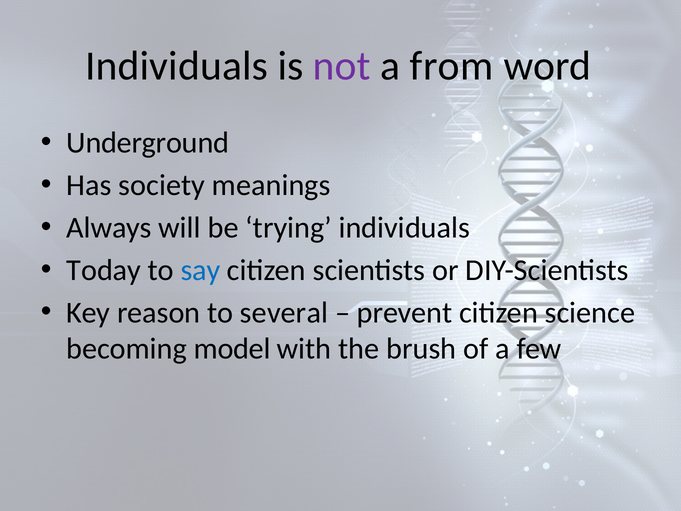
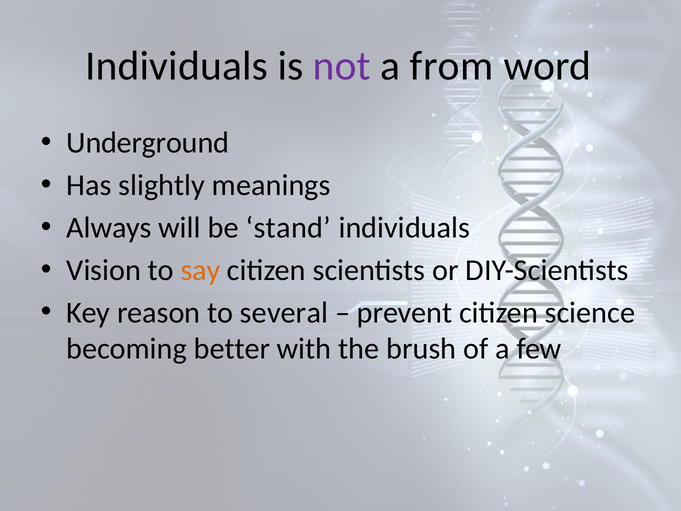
society: society -> slightly (162, 185)
trying: trying -> stand (288, 228)
Today: Today -> Vision (104, 270)
say colour: blue -> orange (200, 270)
model: model -> better (232, 349)
